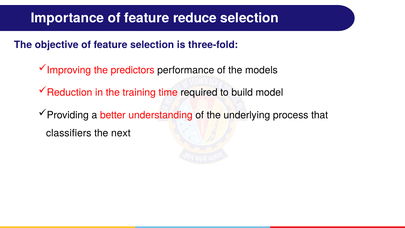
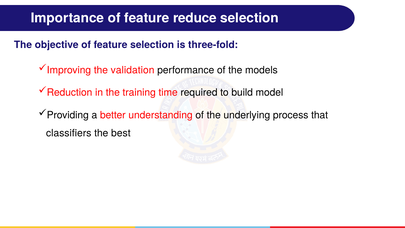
predictors: predictors -> validation (133, 70)
next: next -> best (121, 133)
